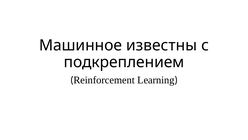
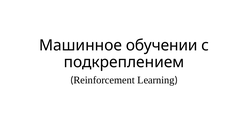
известны: известны -> обучении (162, 45)
